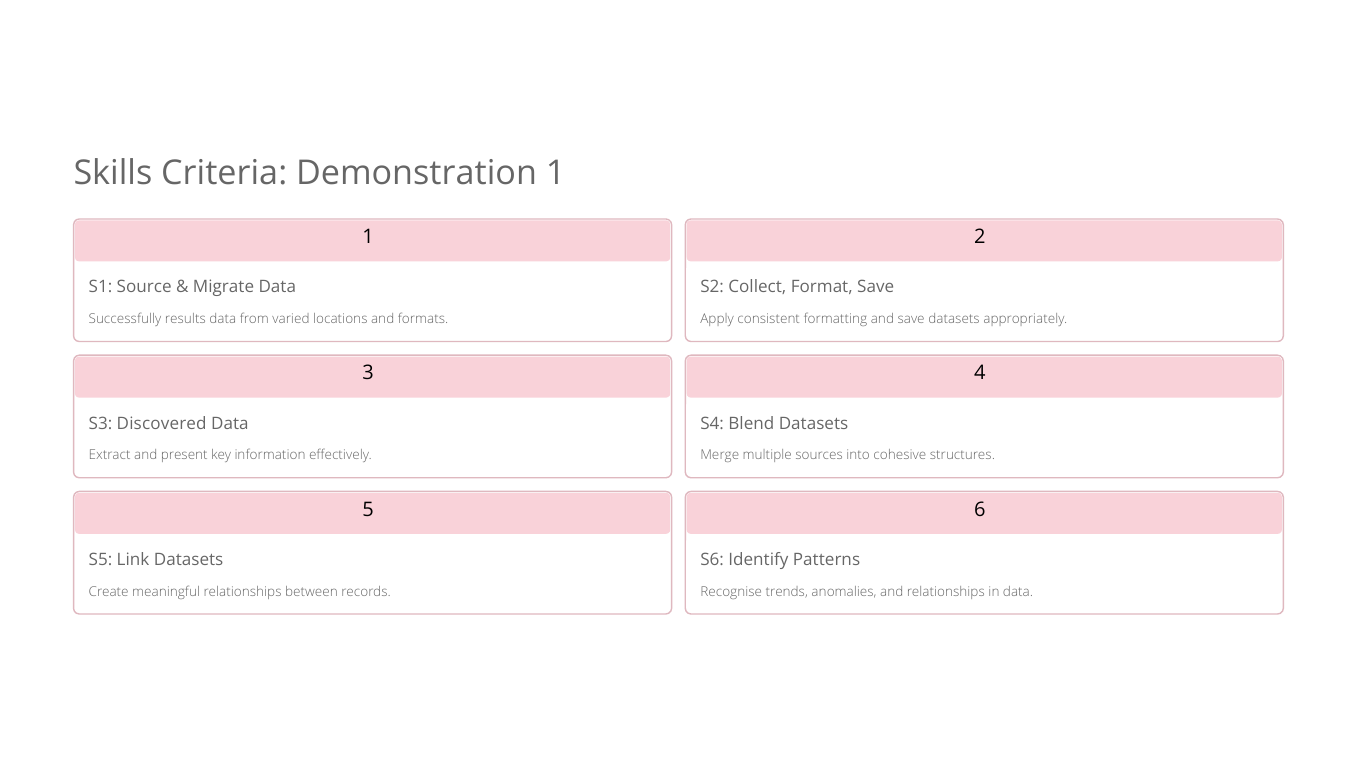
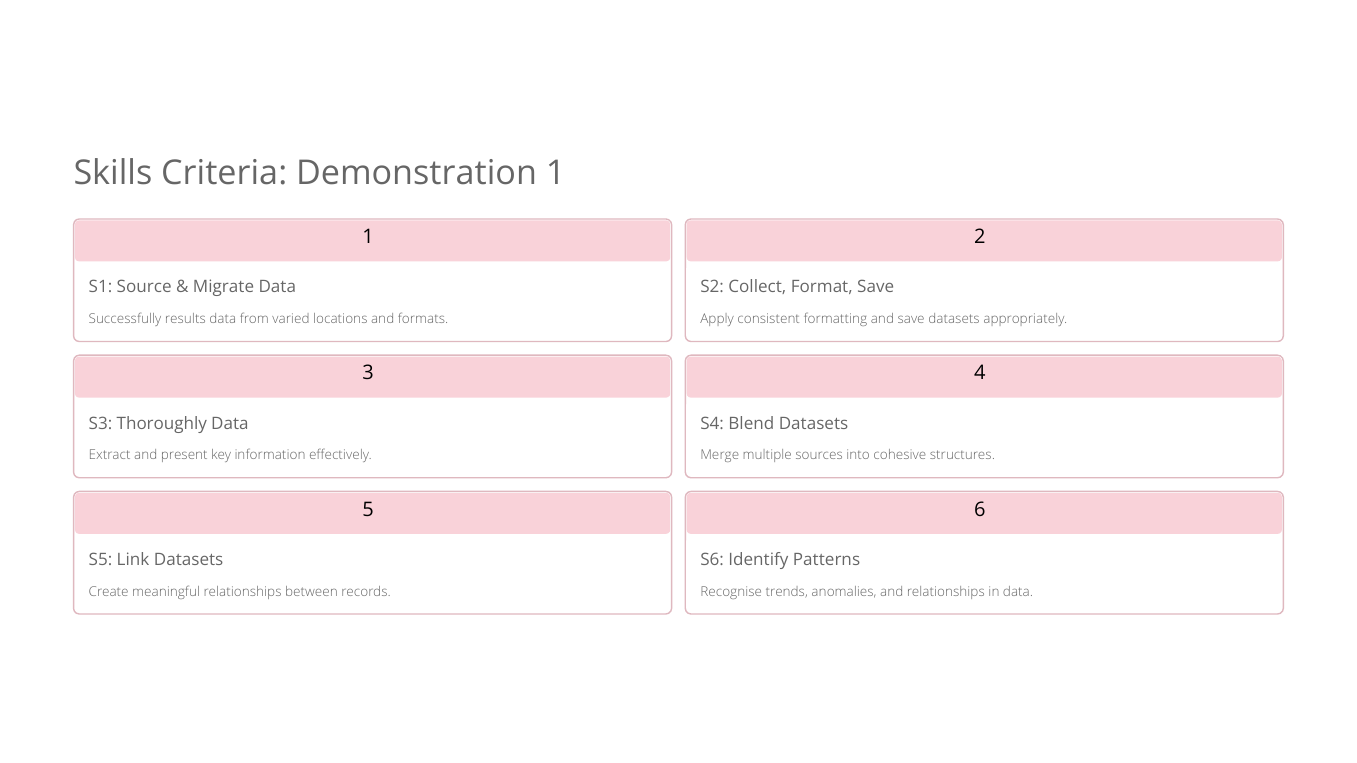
Discovered: Discovered -> Thoroughly (162, 424)
